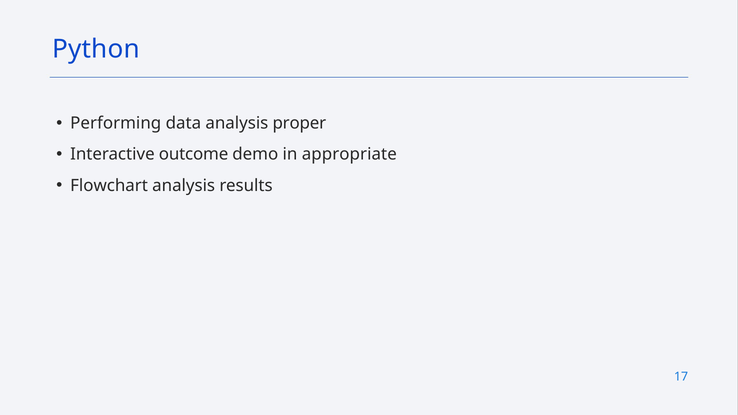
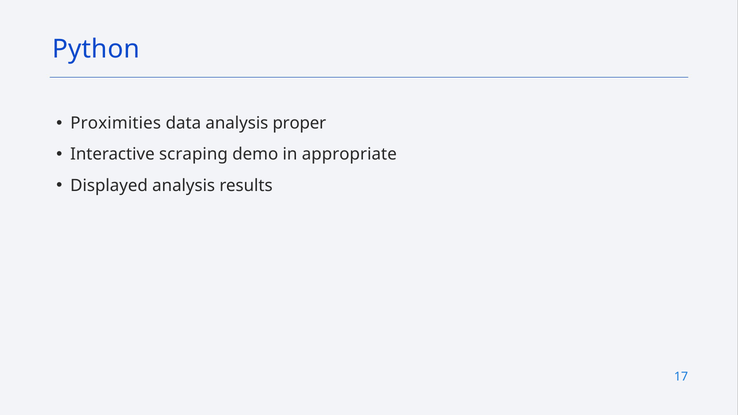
Performing: Performing -> Proximities (116, 123)
outcome: outcome -> scraping (193, 154)
Flowchart: Flowchart -> Displayed (109, 185)
